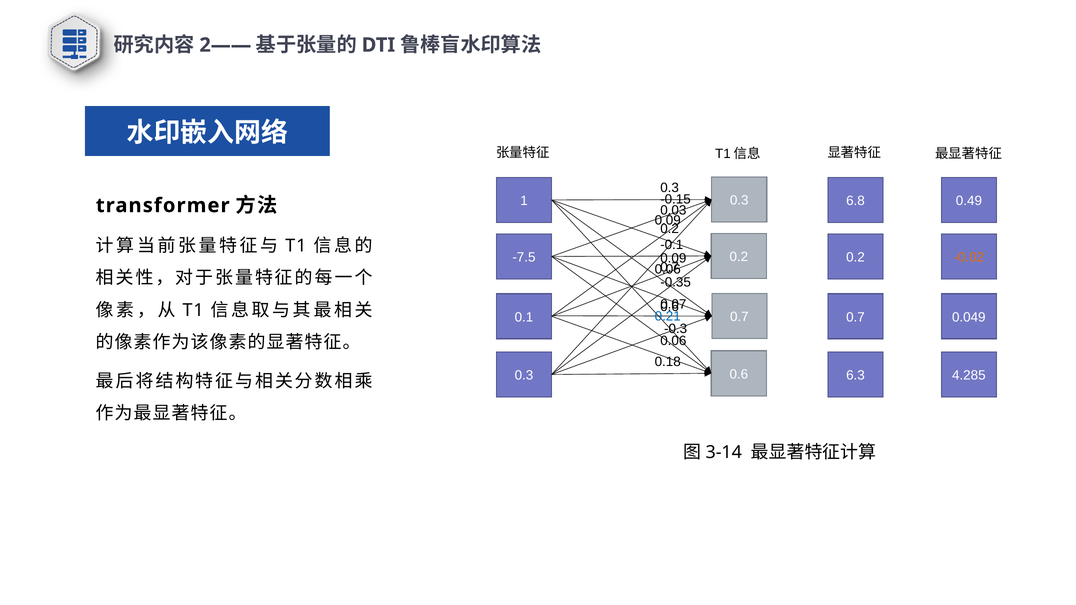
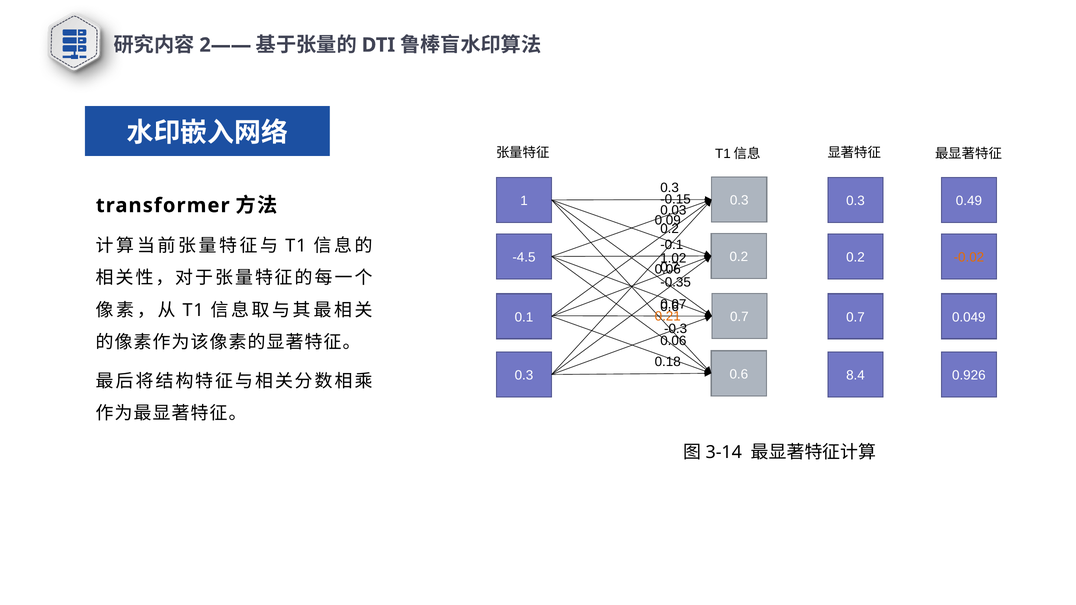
6.8: 6.8 -> 0.3 (855, 201)
-7.5: -7.5 -> -4.5 (524, 257)
0.09: 0.09 -> 1.02 (673, 258)
0.21 colour: blue -> orange (668, 316)
6.3: 6.3 -> 8.4 (855, 376)
4.285: 4.285 -> 0.926 (969, 376)
